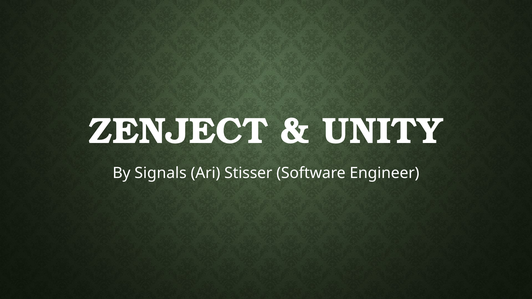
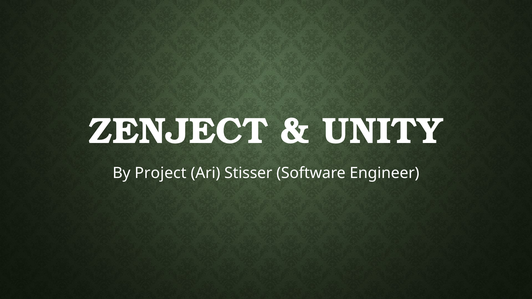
Signals: Signals -> Project (160, 173)
